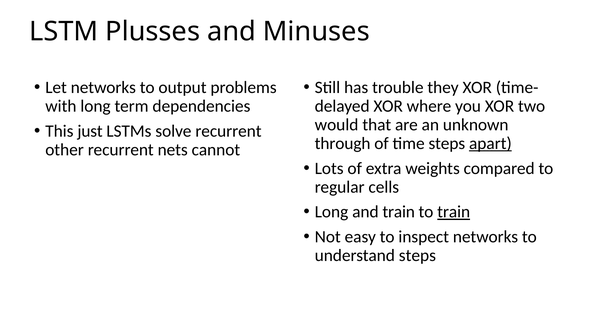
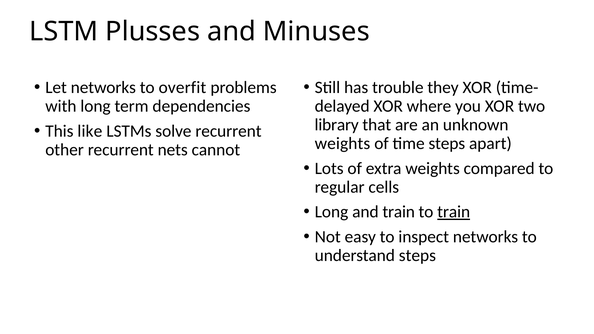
output: output -> overfit (182, 88)
would: would -> library (337, 125)
just: just -> like (90, 131)
through: through -> weights (342, 144)
apart underline: present -> none (490, 144)
